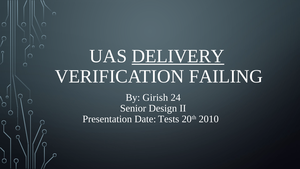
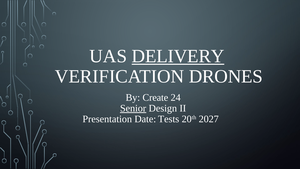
FAILING: FAILING -> DRONES (226, 76)
Girish: Girish -> Create (155, 97)
Senior underline: none -> present (133, 108)
2010: 2010 -> 2027 (209, 119)
